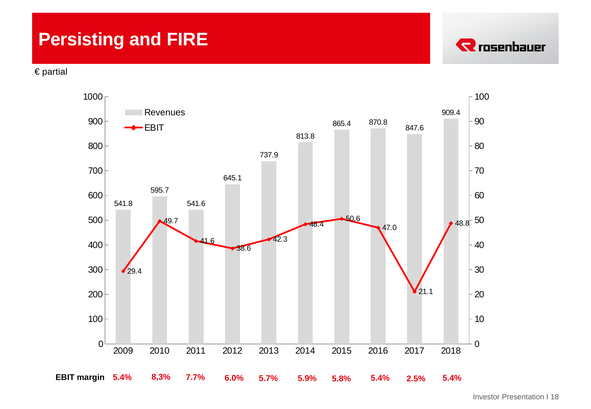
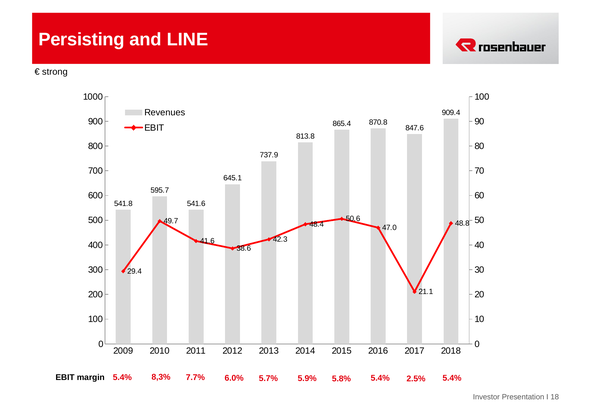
FIRE: FIRE -> LINE (187, 40)
partial: partial -> strong (55, 72)
